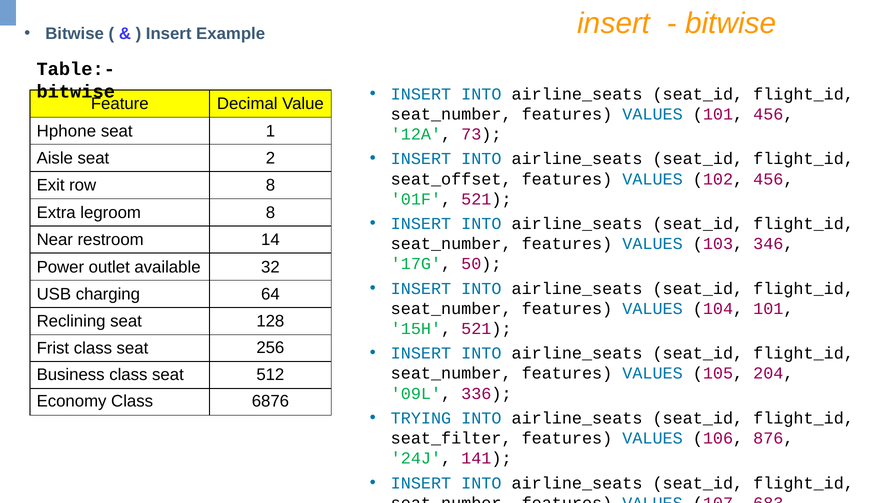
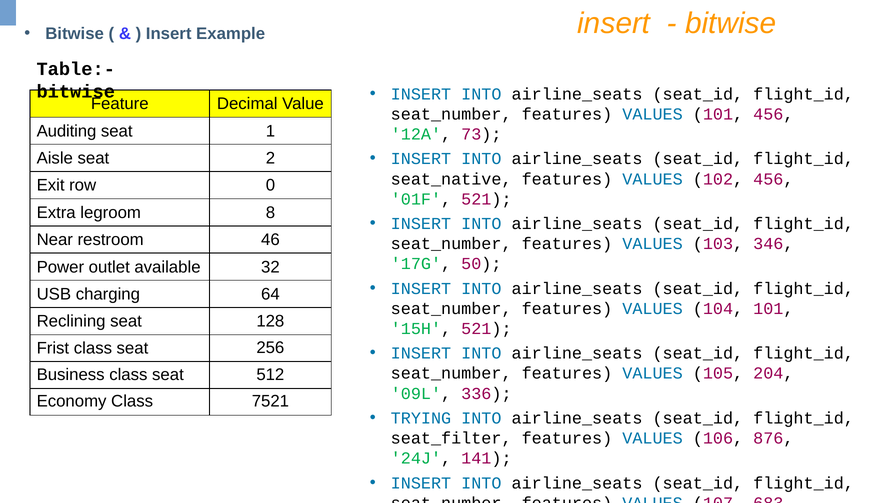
Hphone: Hphone -> Auditing (66, 131)
seat_offset: seat_offset -> seat_native (451, 179)
row 8: 8 -> 0 (270, 186)
14: 14 -> 46 (270, 240)
6876: 6876 -> 7521 (270, 402)
